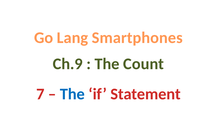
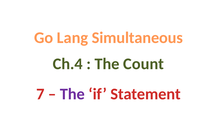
Smartphones: Smartphones -> Simultaneous (137, 38)
Ch.9: Ch.9 -> Ch.4 (68, 64)
The colour: blue -> purple (72, 94)
